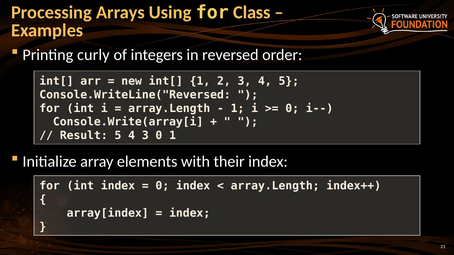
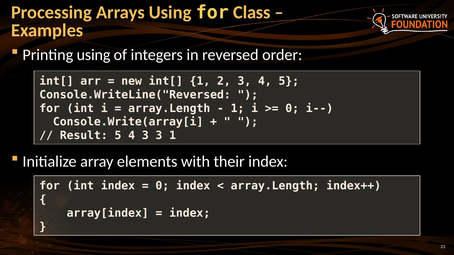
Printing curly: curly -> using (94, 55)
3 0: 0 -> 3 (159, 136)
